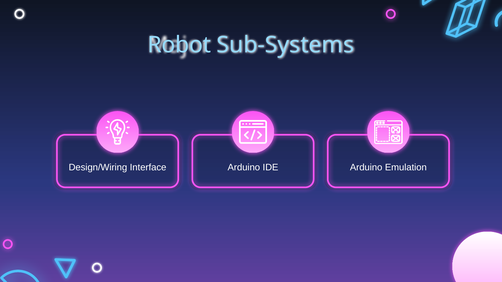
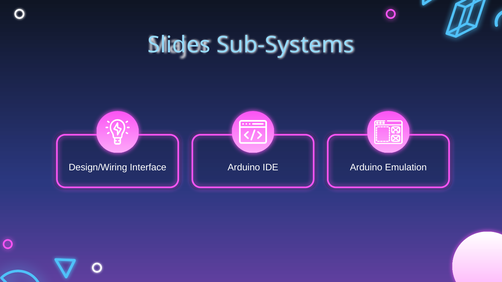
Robot: Robot -> Slides (179, 45)
